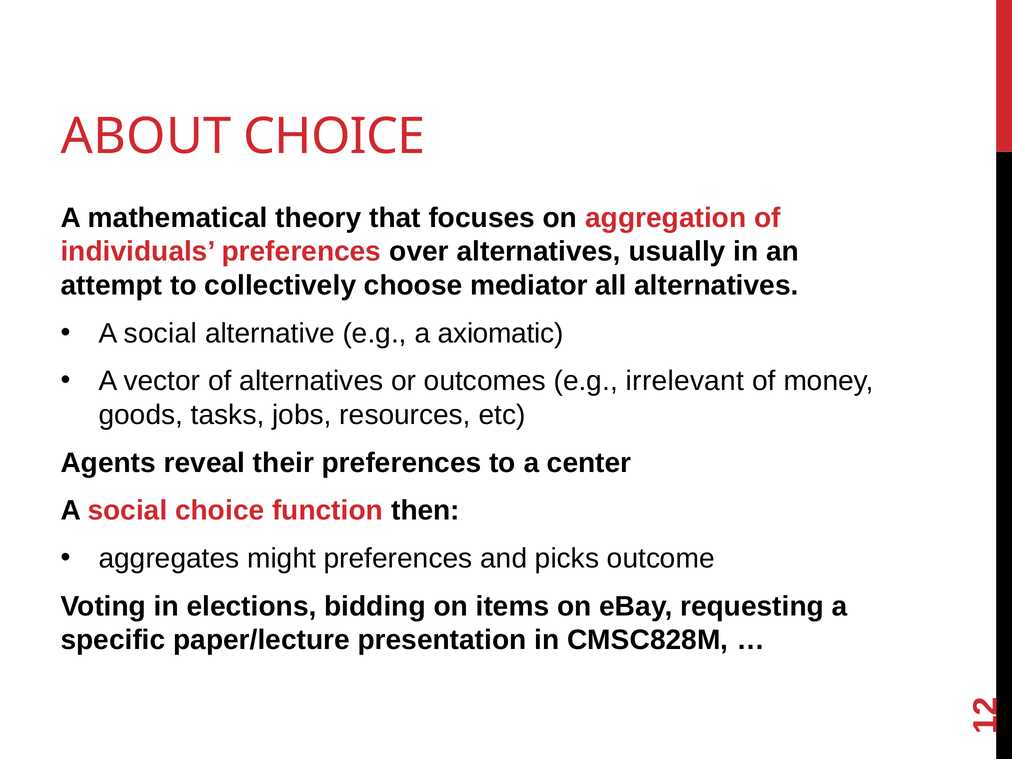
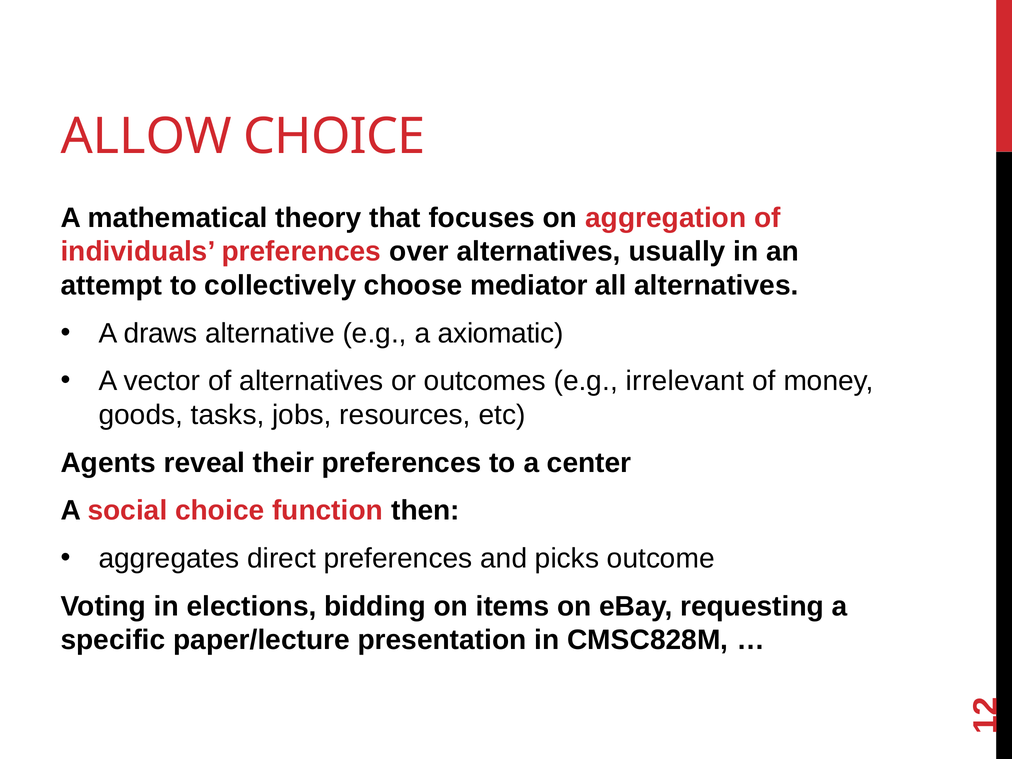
ABOUT: ABOUT -> ALLOW (146, 137)
social: social -> draws (161, 333)
might: might -> direct (282, 559)
